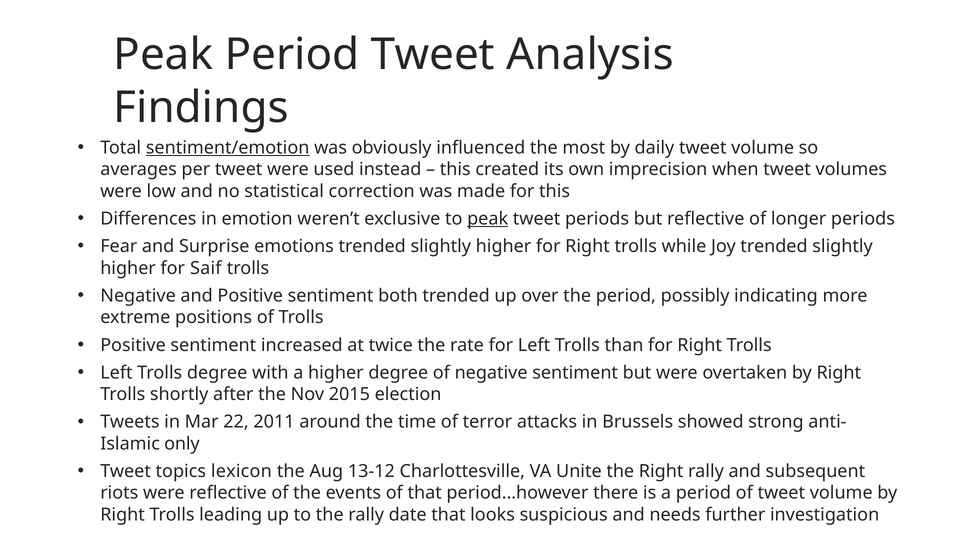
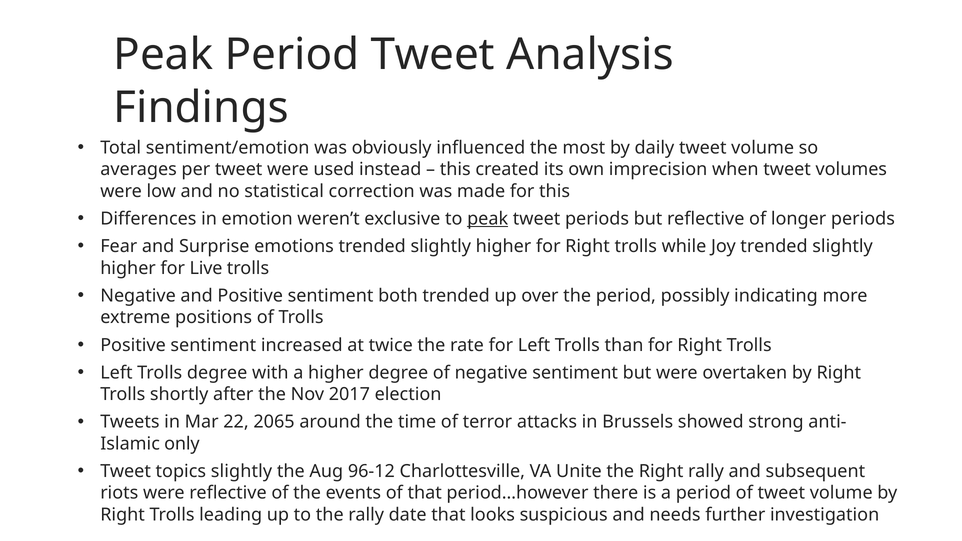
sentiment/emotion underline: present -> none (228, 148)
Saif: Saif -> Live (206, 268)
2015: 2015 -> 2017 (349, 394)
2011: 2011 -> 2065 (274, 422)
topics lexicon: lexicon -> slightly (241, 471)
13-12: 13-12 -> 96-12 (371, 471)
